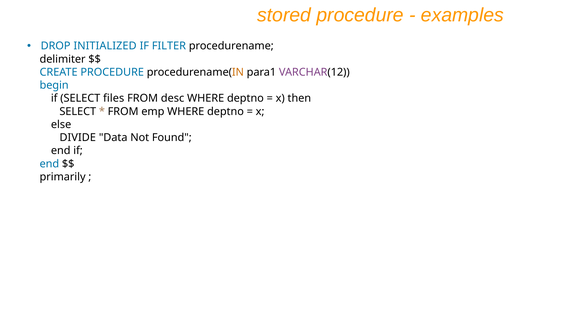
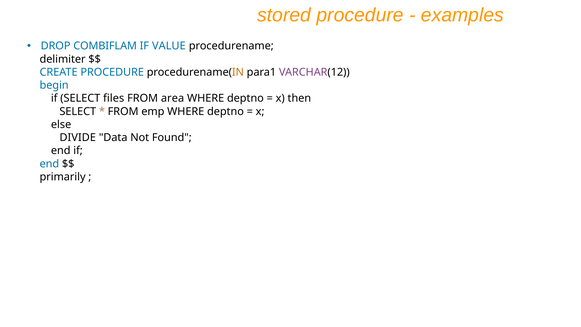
INITIALIZED: INITIALIZED -> COMBIFLAM (105, 46)
FILTER: FILTER -> VALUE (169, 46)
desc: desc -> area (173, 98)
